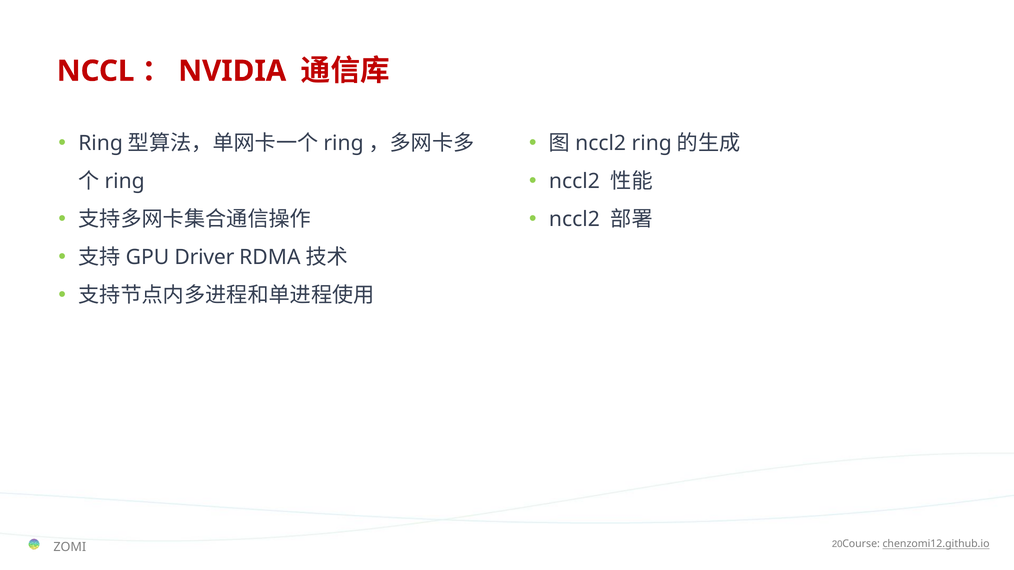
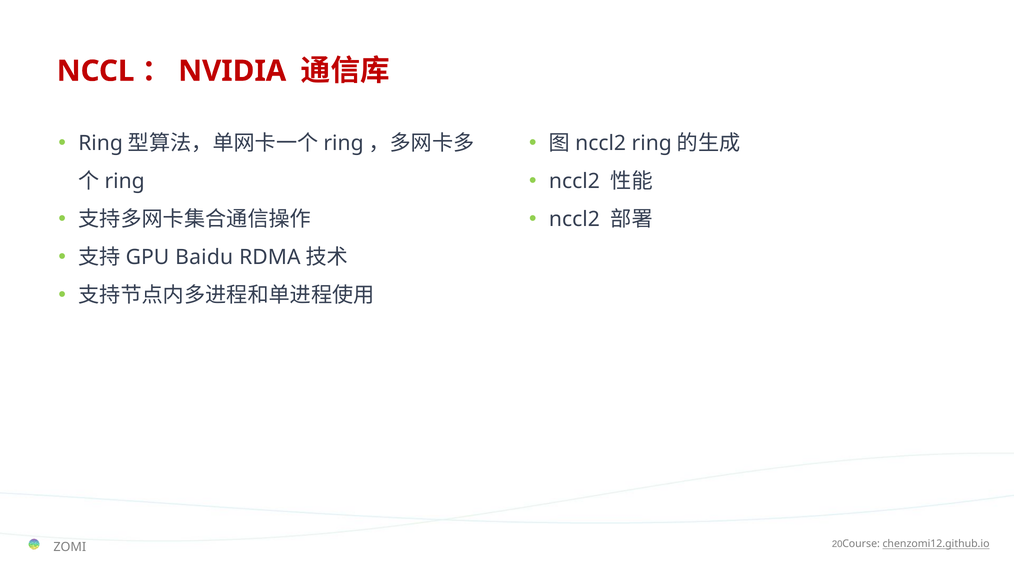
Driver: Driver -> Baidu (204, 257)
